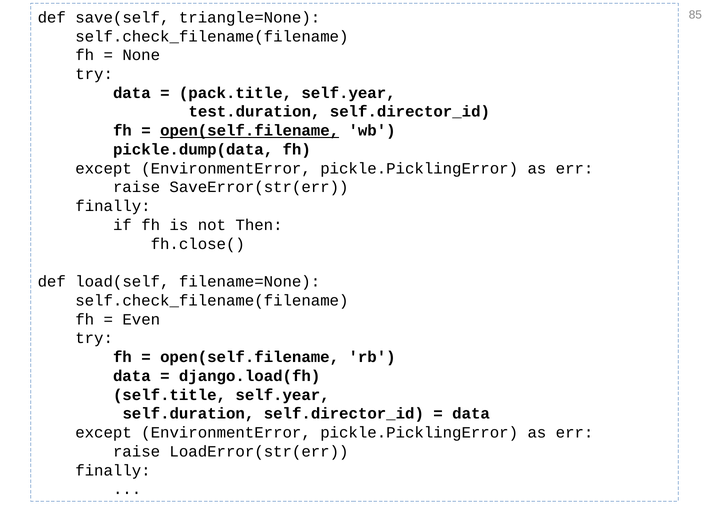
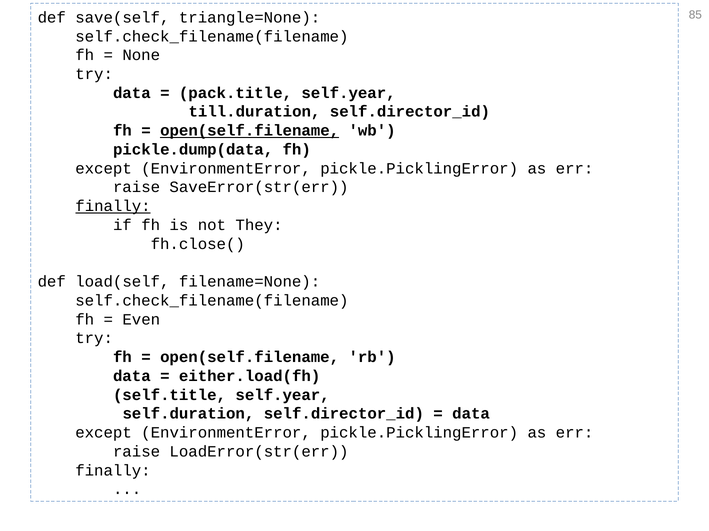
test.duration: test.duration -> till.duration (254, 112)
finally underline: none -> present (113, 206)
Then: Then -> They (259, 225)
django.load(fh: django.load(fh -> either.load(fh (250, 377)
